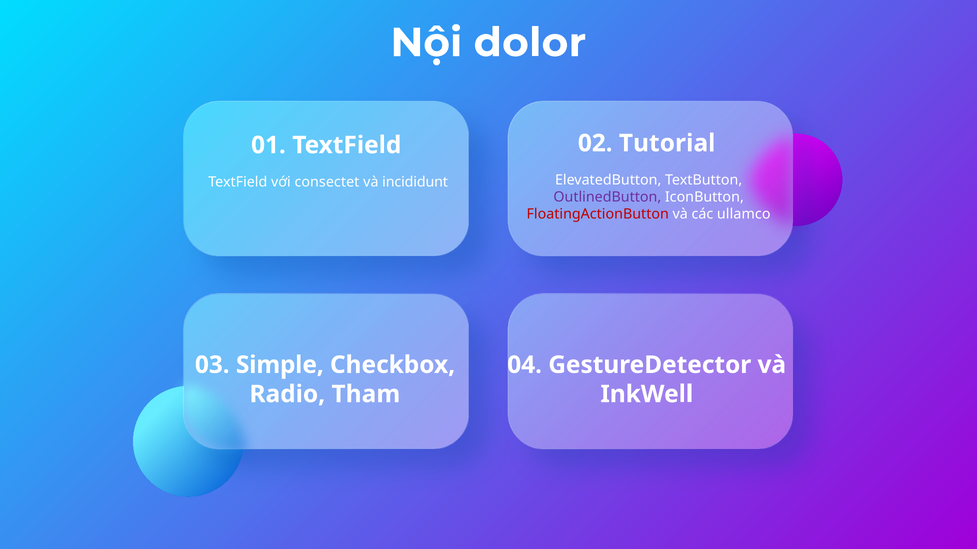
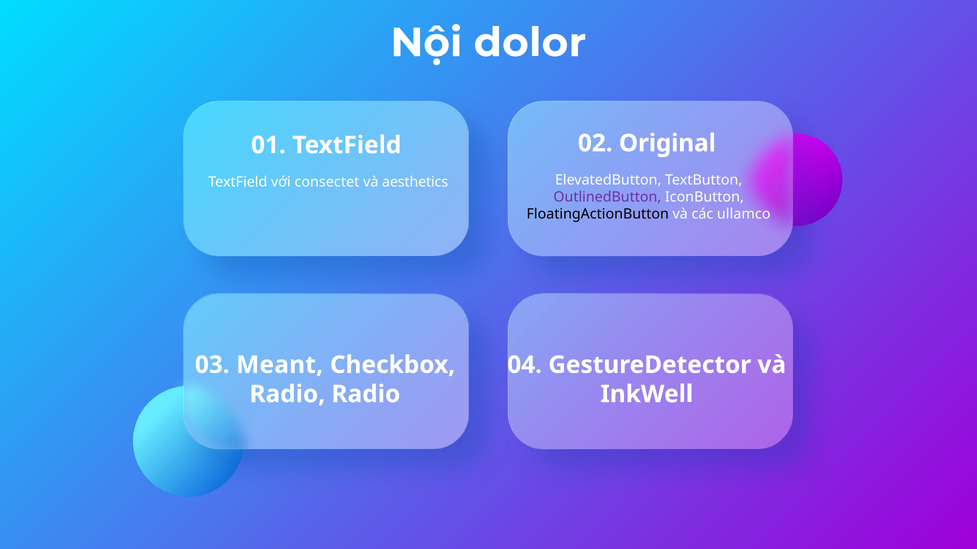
Tutorial: Tutorial -> Original (667, 143)
incididunt: incididunt -> aesthetics (415, 182)
FloatingActionButton colour: red -> black (598, 214)
Simple: Simple -> Meant (280, 365)
Radio Tham: Tham -> Radio (366, 395)
